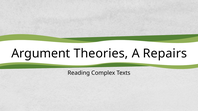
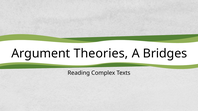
Repairs: Repairs -> Bridges (165, 54)
